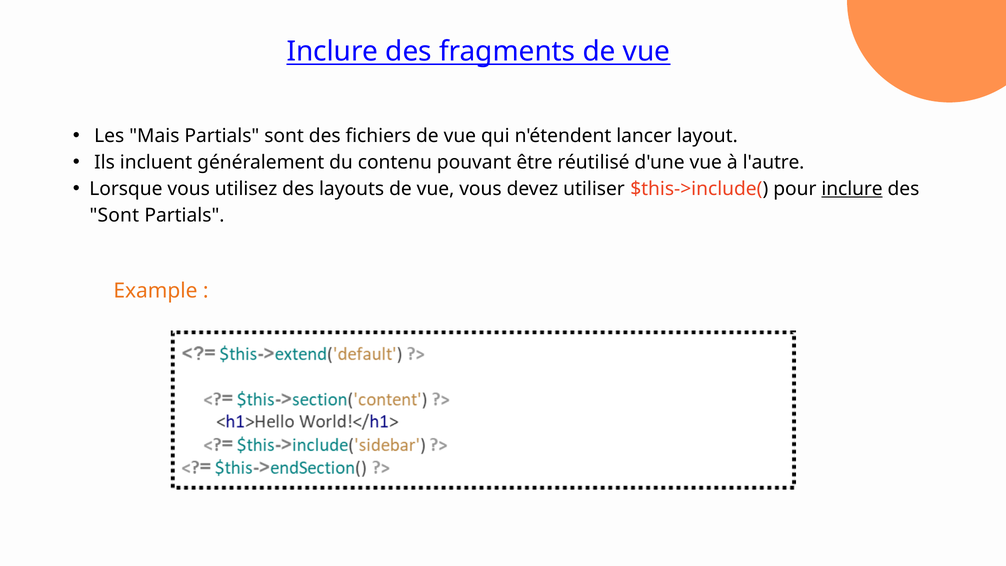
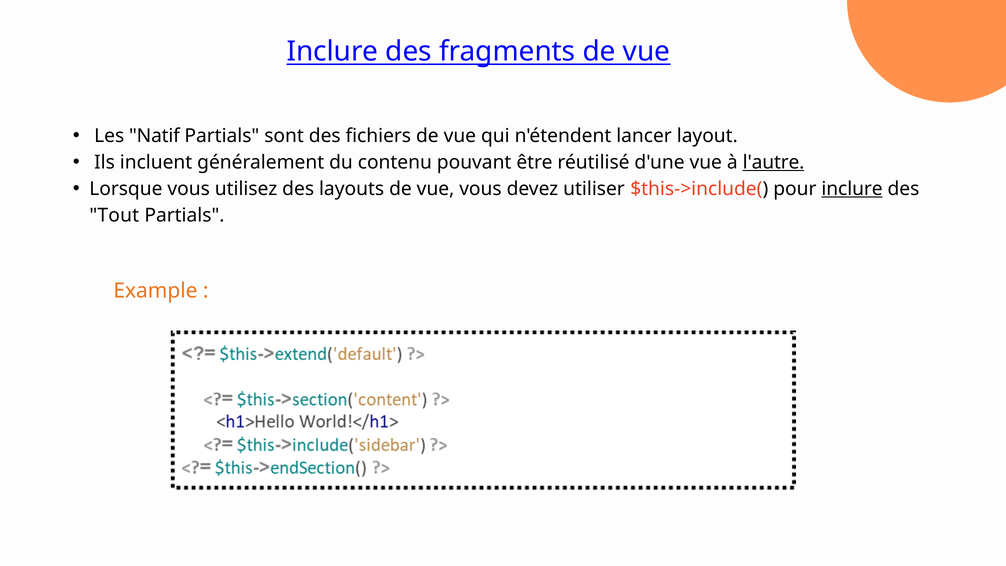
Mais: Mais -> Natif (154, 136)
l'autre underline: none -> present (774, 162)
Sont: Sont -> Tout (114, 215)
